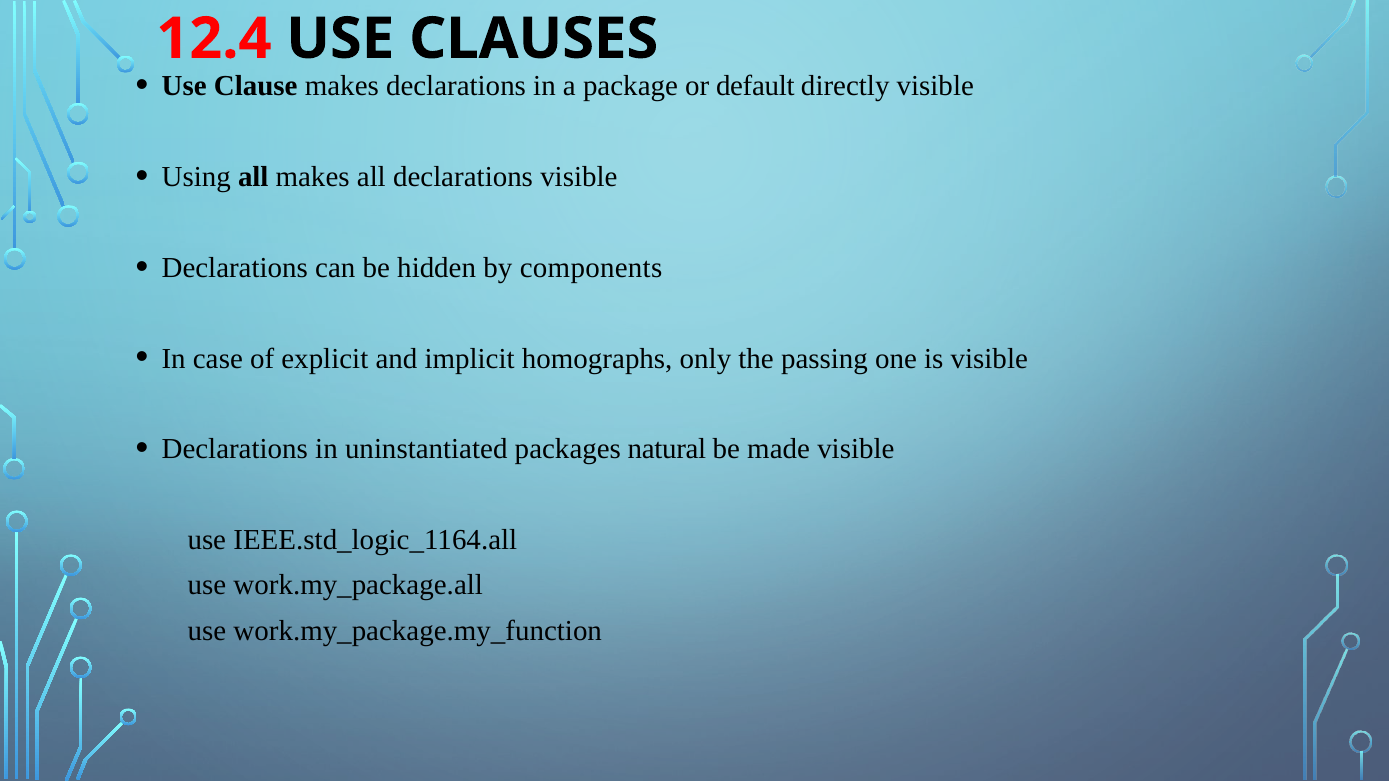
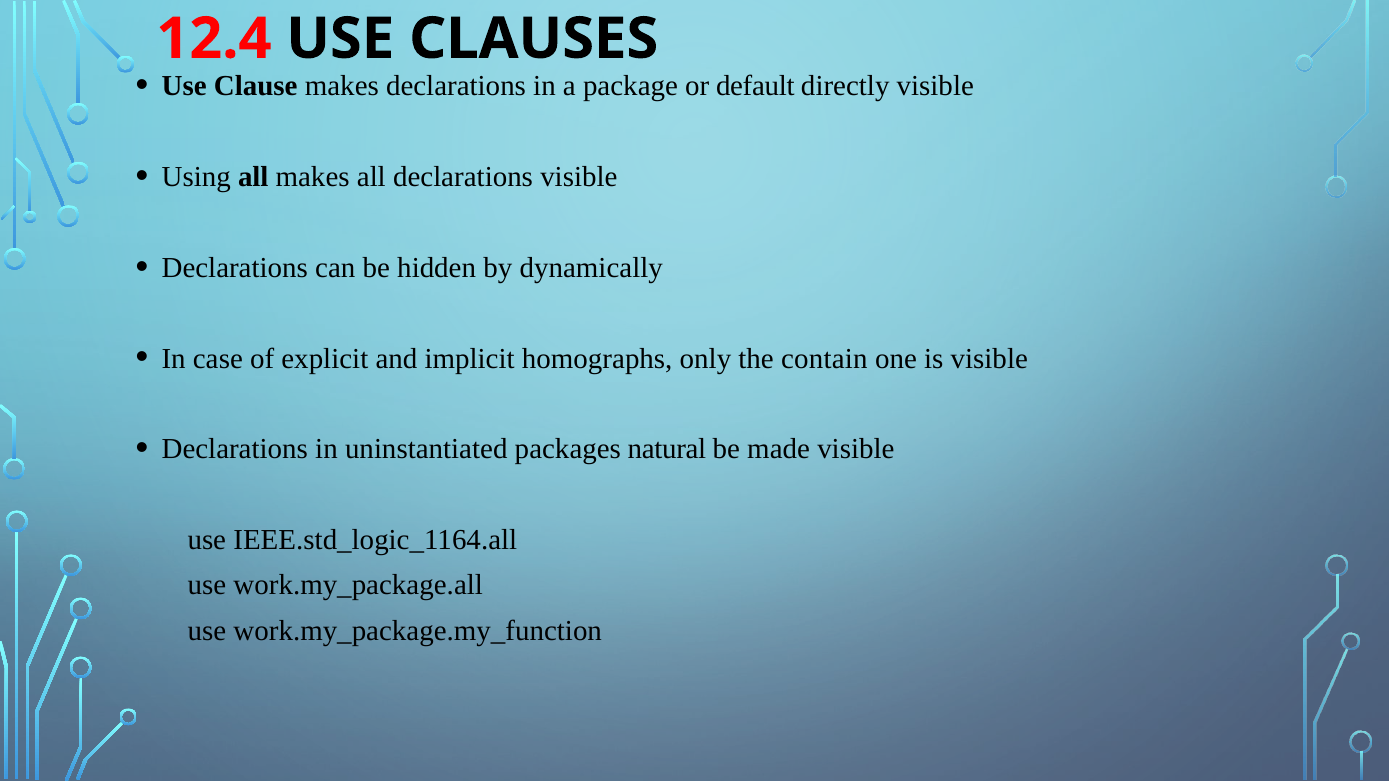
components: components -> dynamically (591, 268)
passing: passing -> contain (824, 359)
